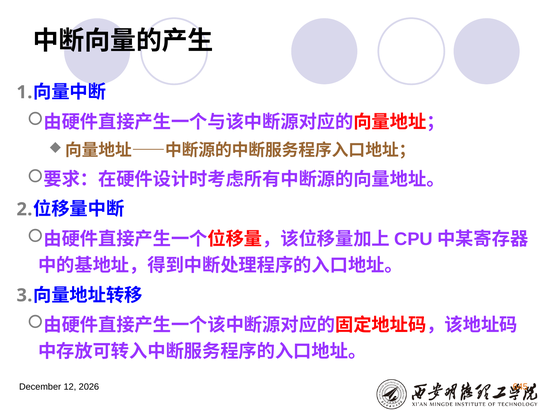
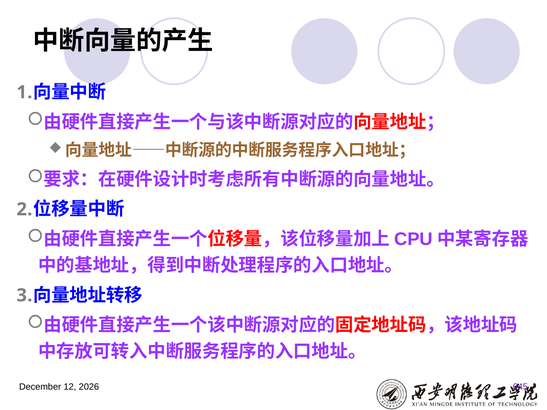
645 colour: orange -> purple (520, 387)
